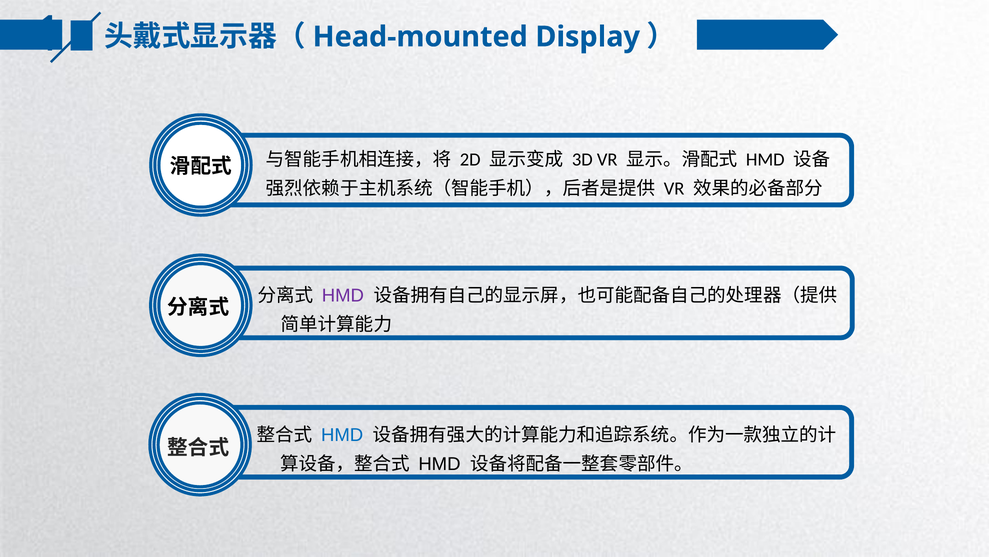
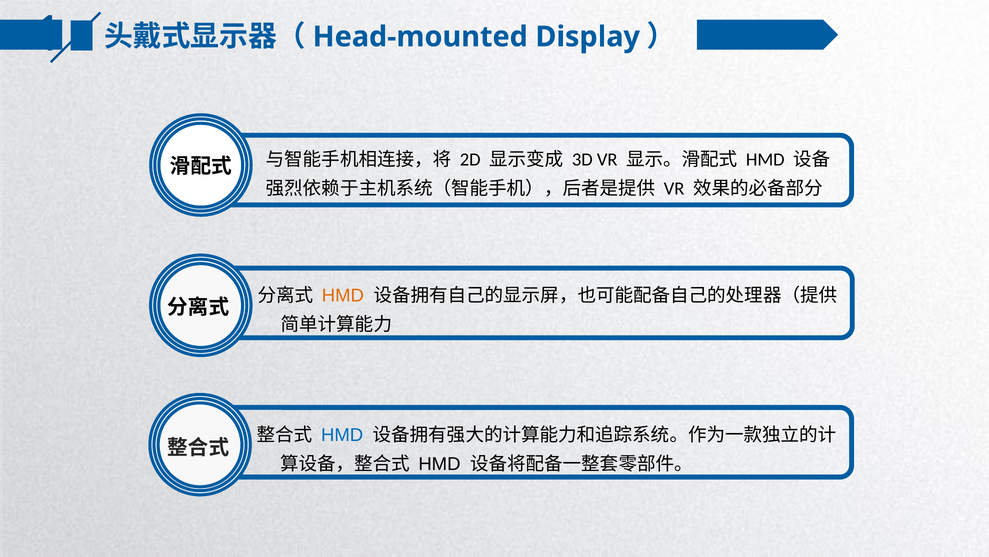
HMD colour: purple -> orange (343, 295)
